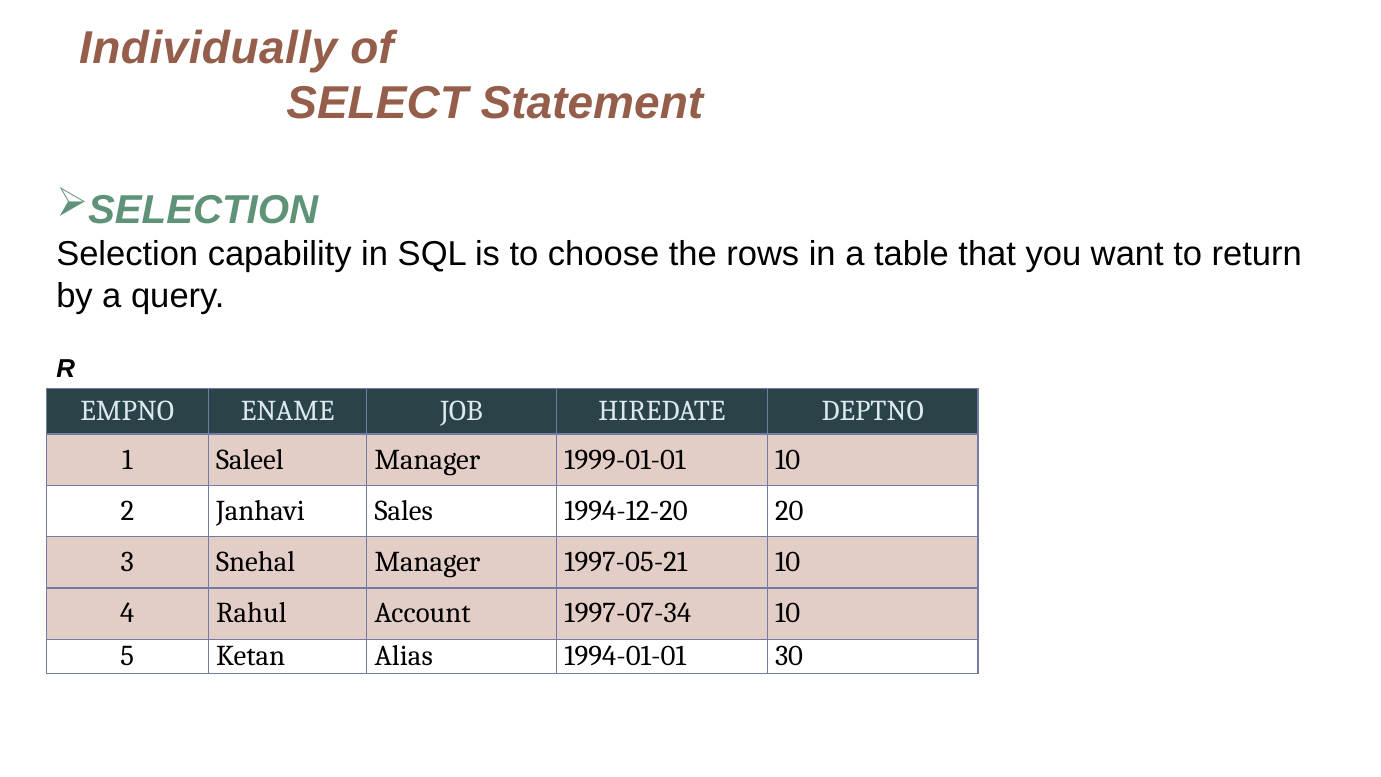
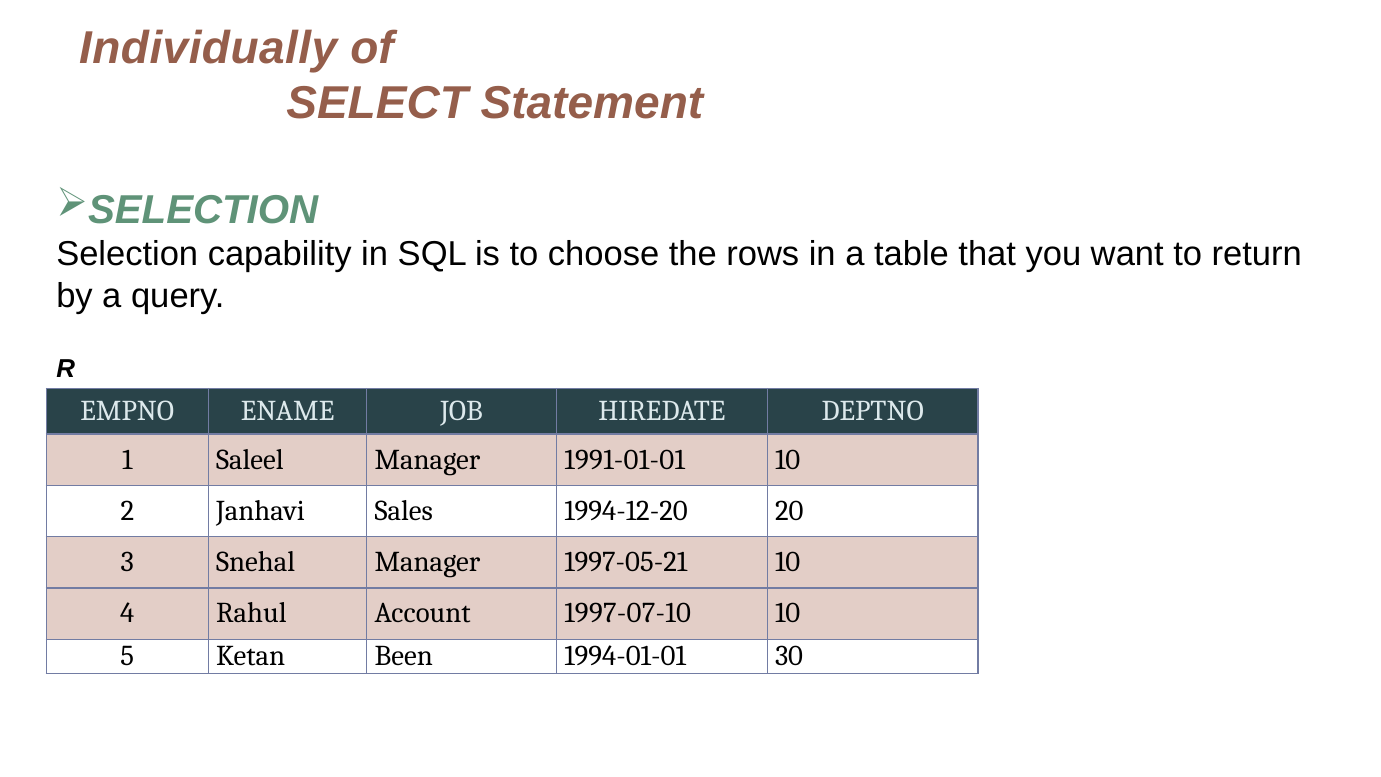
1999-01-01: 1999-01-01 -> 1991-01-01 (625, 459)
1997-07-34: 1997-07-34 -> 1997-07-10 (628, 613)
Alias: Alias -> Been (404, 656)
